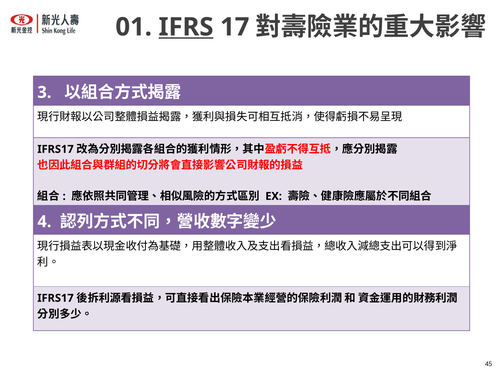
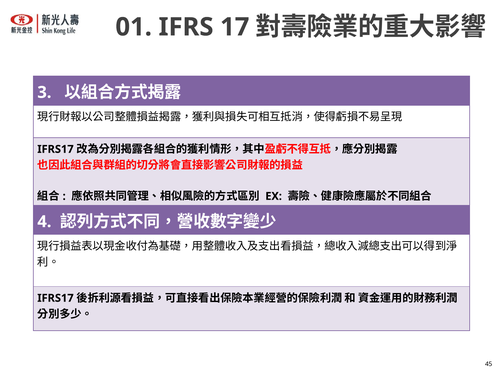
IFRS underline: present -> none (186, 27)
